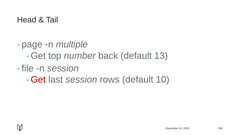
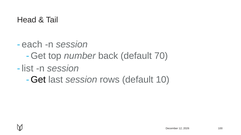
page: page -> each (32, 45)
multiple: multiple -> session (72, 45)
13: 13 -> 70 (161, 56)
file: file -> list (28, 69)
Get colour: red -> black (38, 80)
